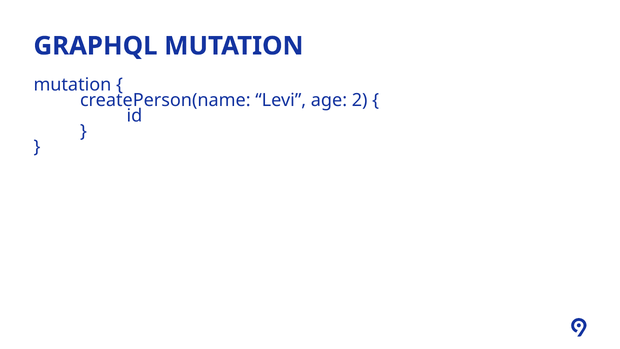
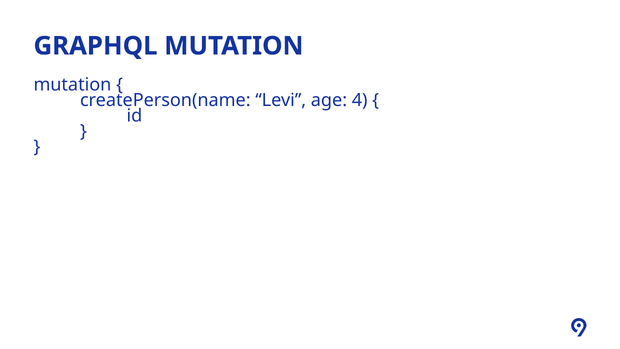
2: 2 -> 4 (360, 100)
